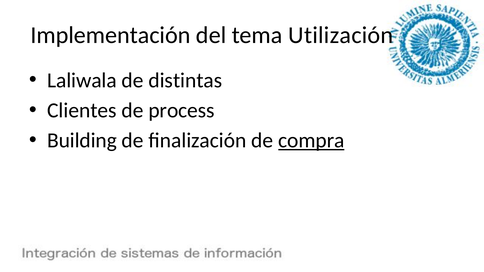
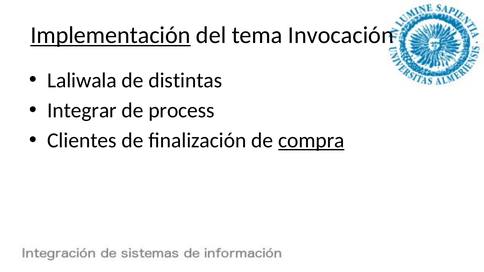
Implementación underline: none -> present (111, 35)
Utilización: Utilización -> Invocación (341, 35)
Clientes: Clientes -> Integrar (82, 110)
Building: Building -> Clientes (82, 141)
